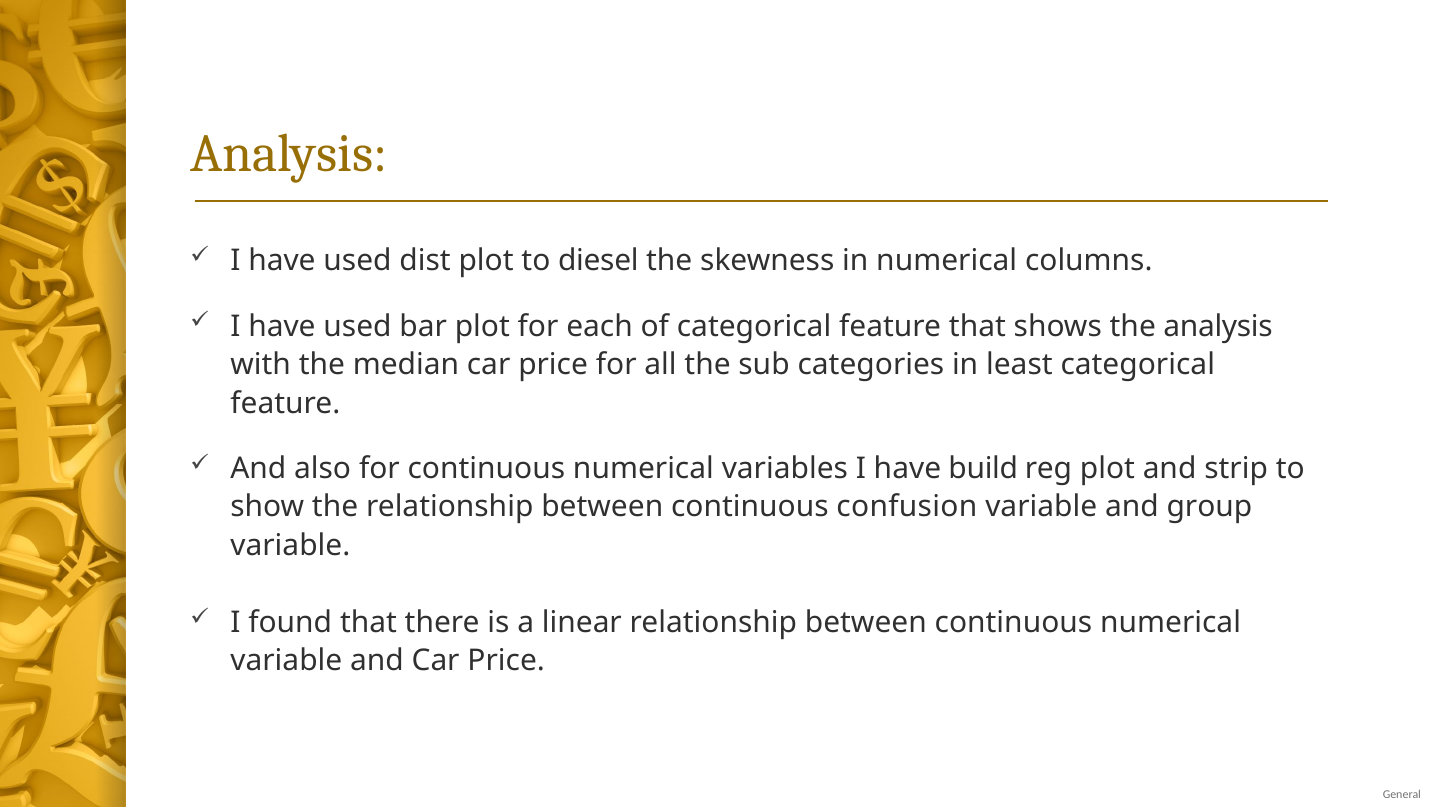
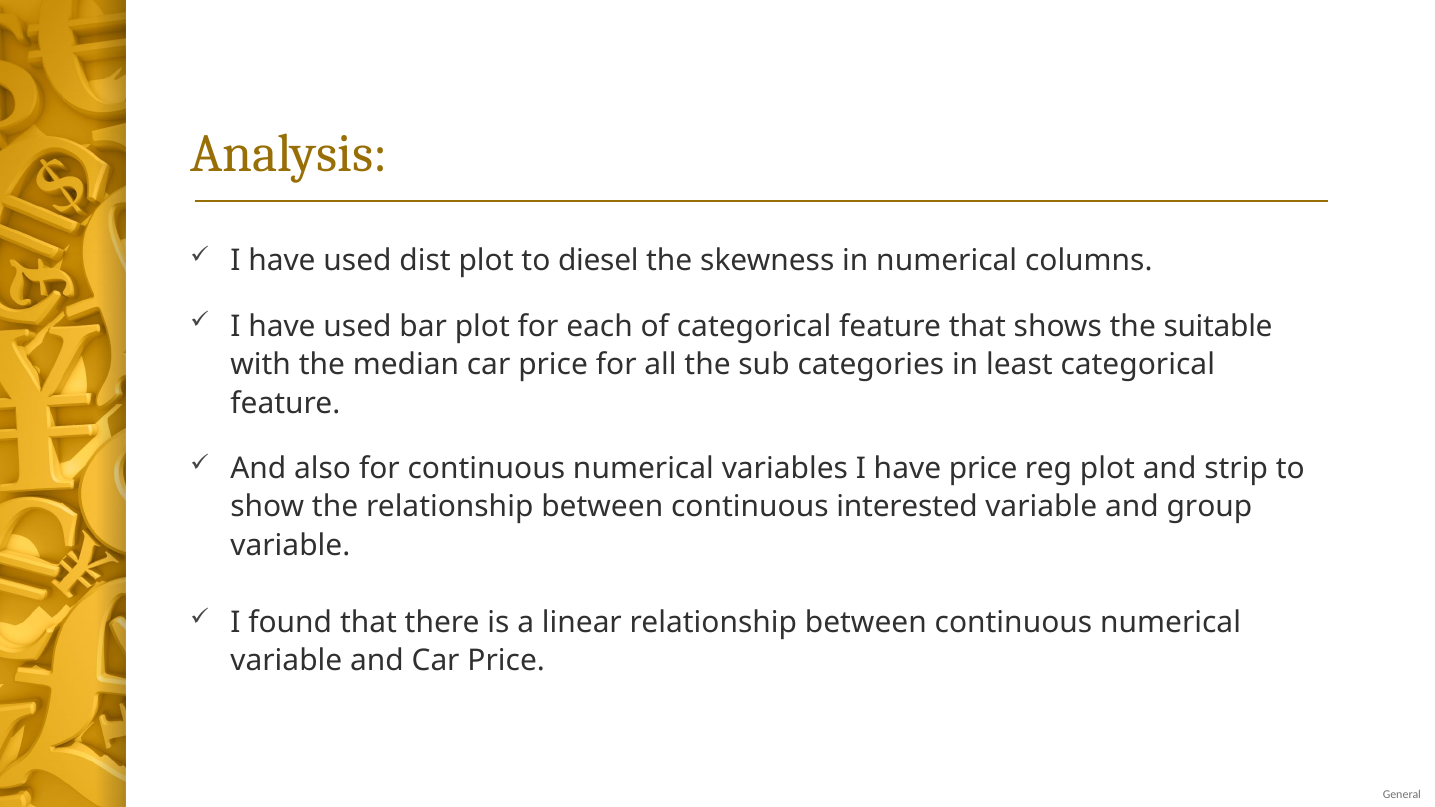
the analysis: analysis -> suitable (1218, 327)
have build: build -> price (983, 469)
confusion: confusion -> interested (907, 507)
